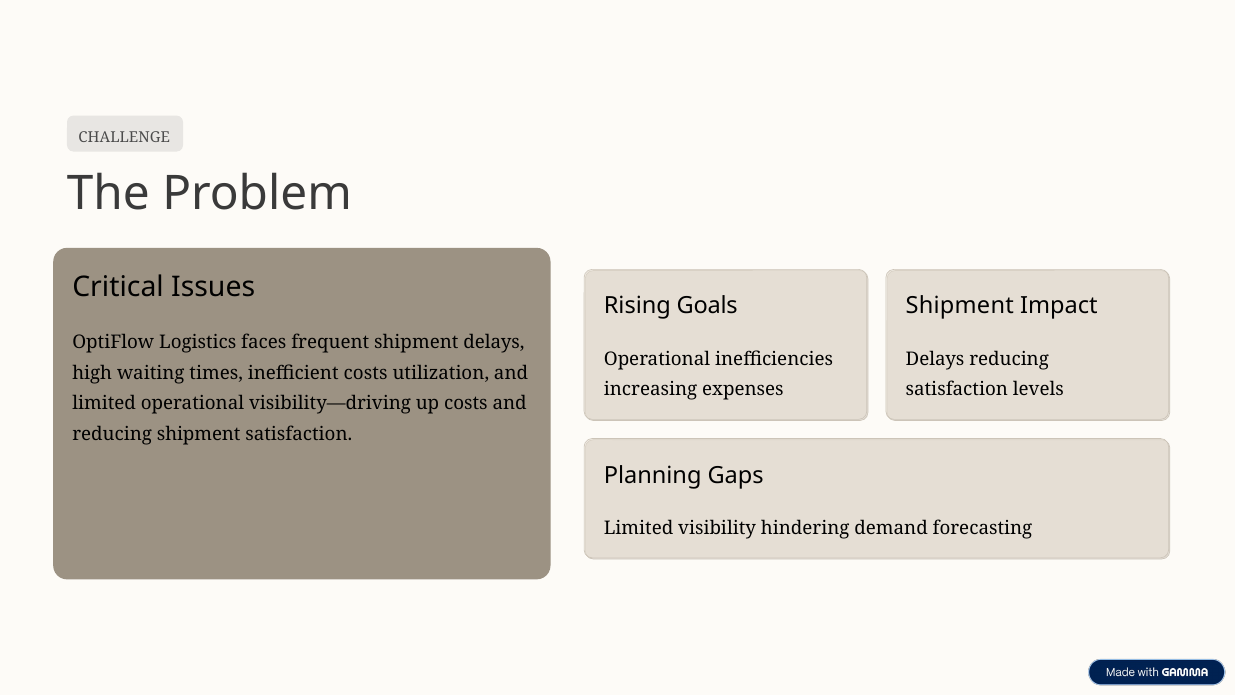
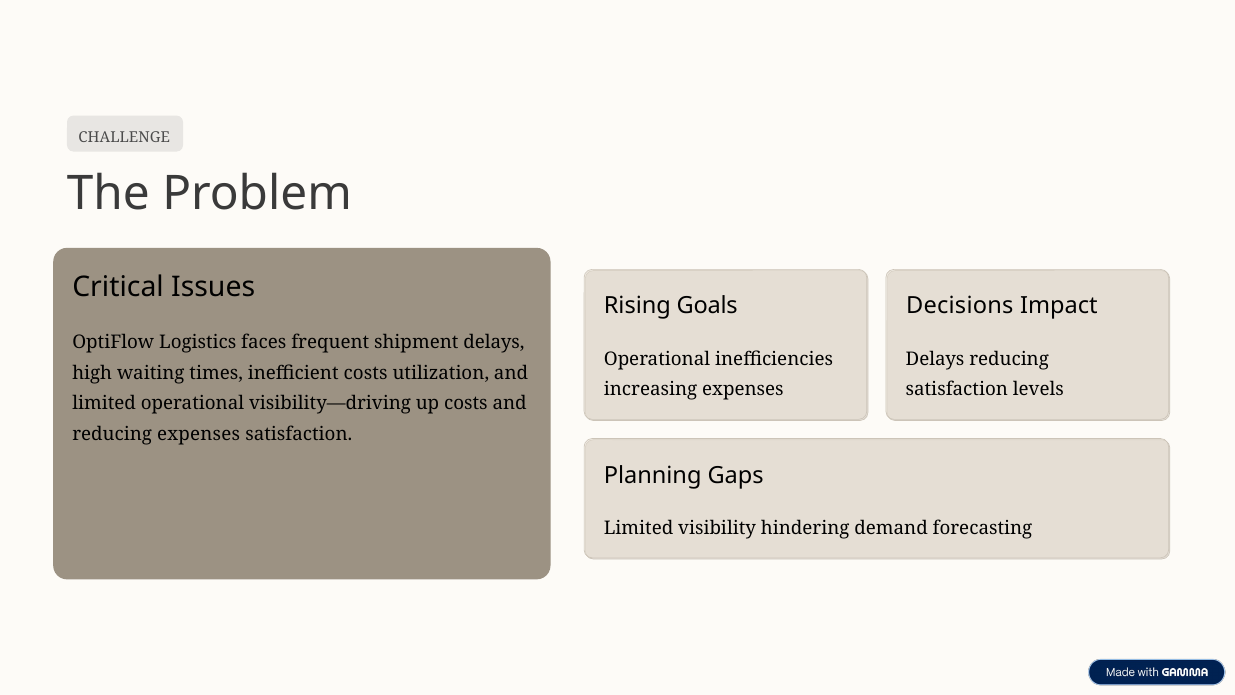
Shipment: Shipment -> Decisions (960, 306)
reducing shipment: shipment -> expenses (199, 434)
